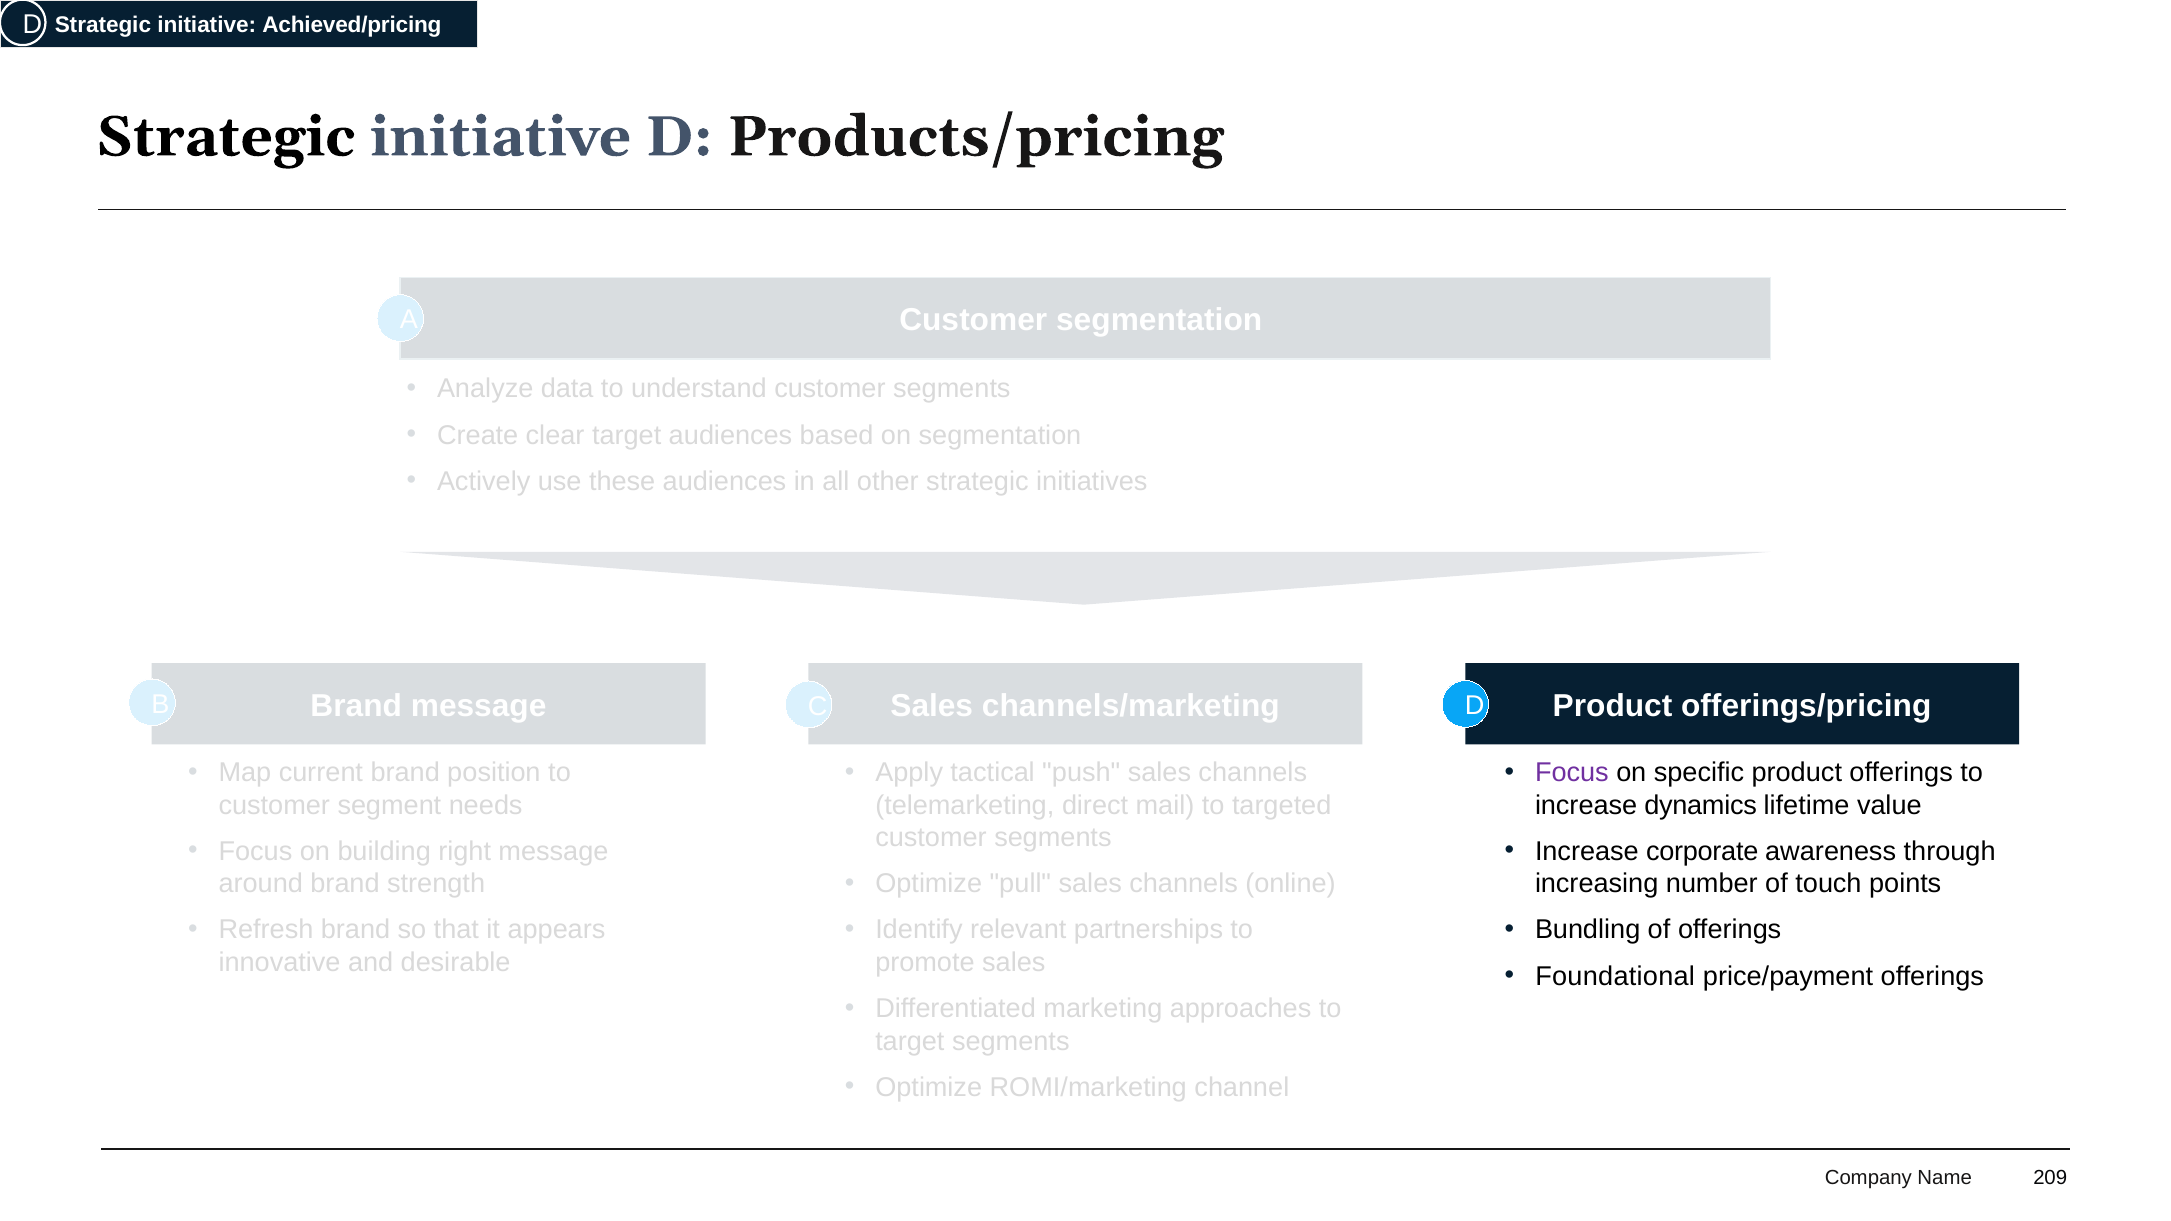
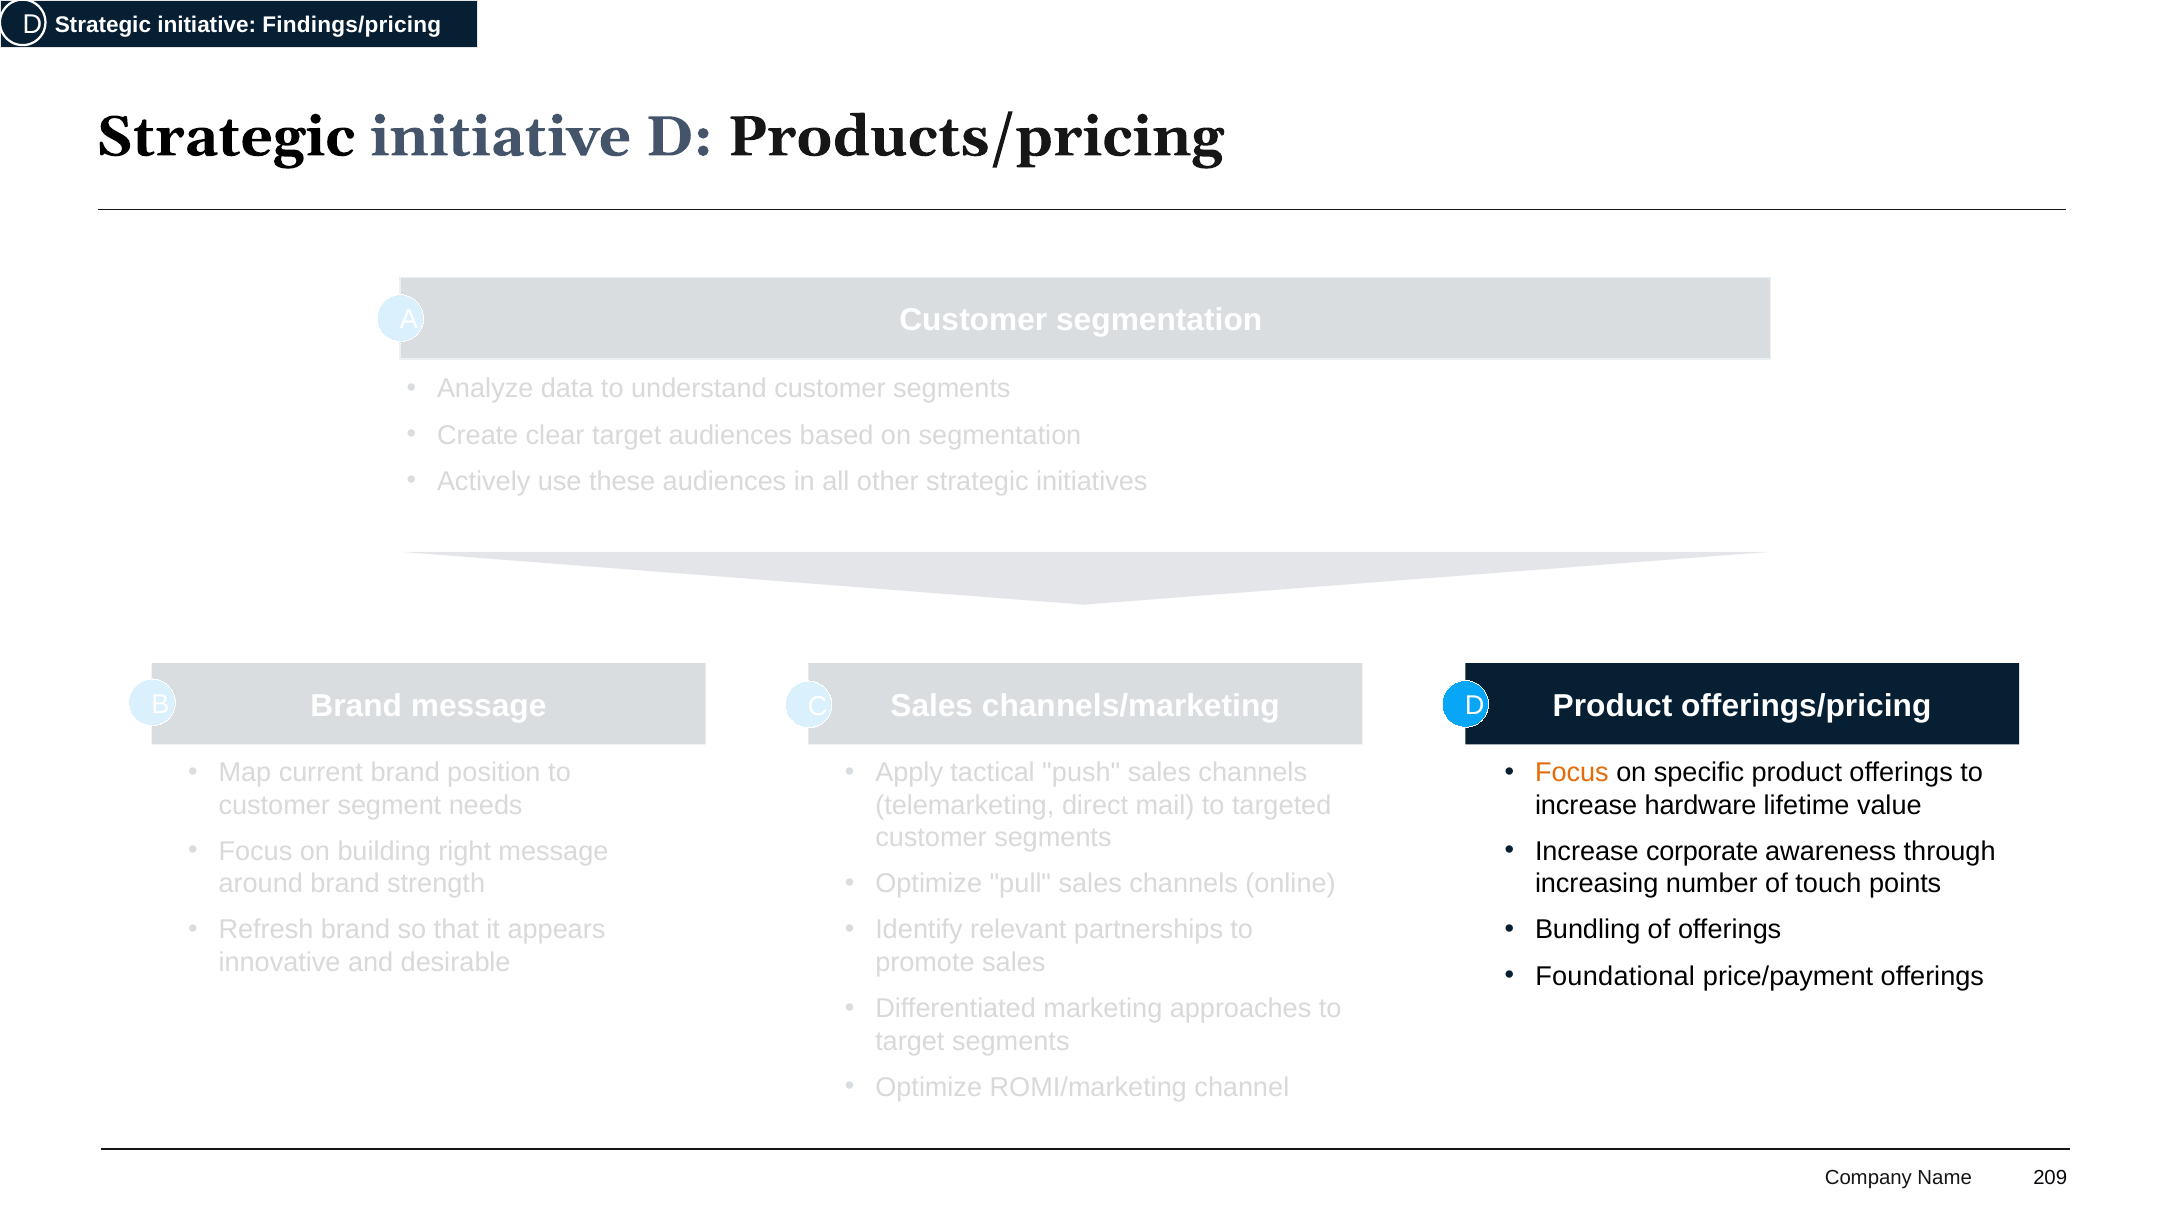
Achieved/pricing: Achieved/pricing -> Findings/pricing (352, 25)
Focus colour: purple -> orange (1572, 773)
dynamics: dynamics -> hardware (1701, 805)
